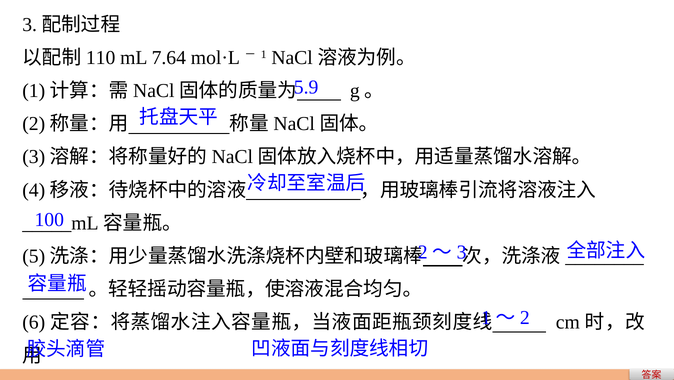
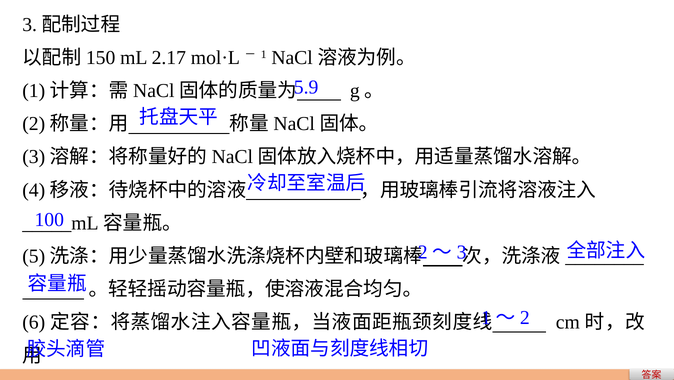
110: 110 -> 150 (101, 58)
7.64: 7.64 -> 2.17 (169, 58)
